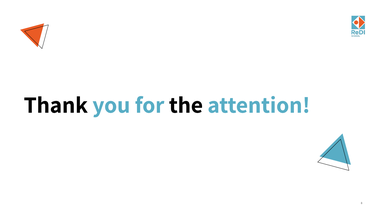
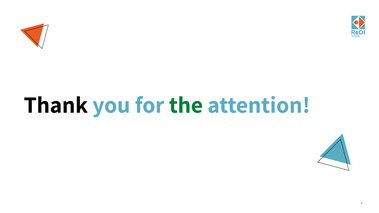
the colour: black -> green (186, 105)
